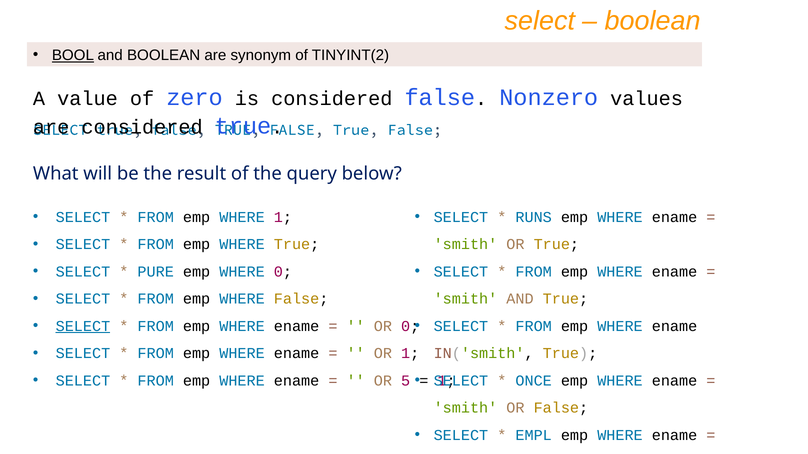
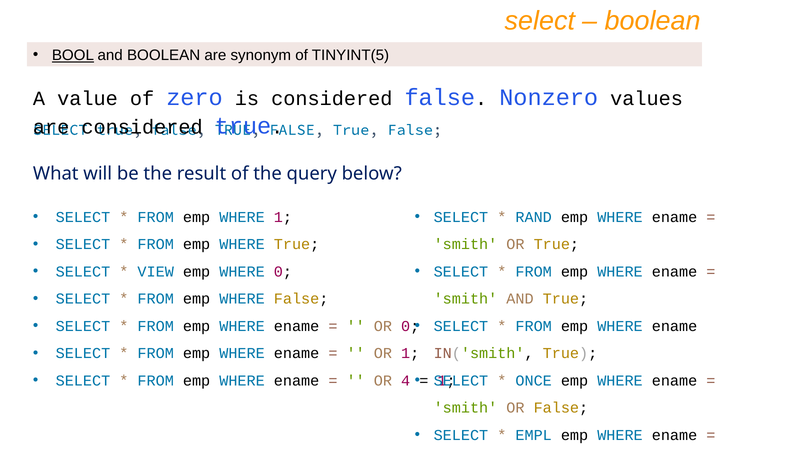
TINYINT(2: TINYINT(2 -> TINYINT(5 (351, 55)
RUNS: RUNS -> RAND (534, 217)
PURE: PURE -> VIEW (156, 272)
SELECT underline: present -> none (83, 326)
5: 5 -> 4 (406, 381)
